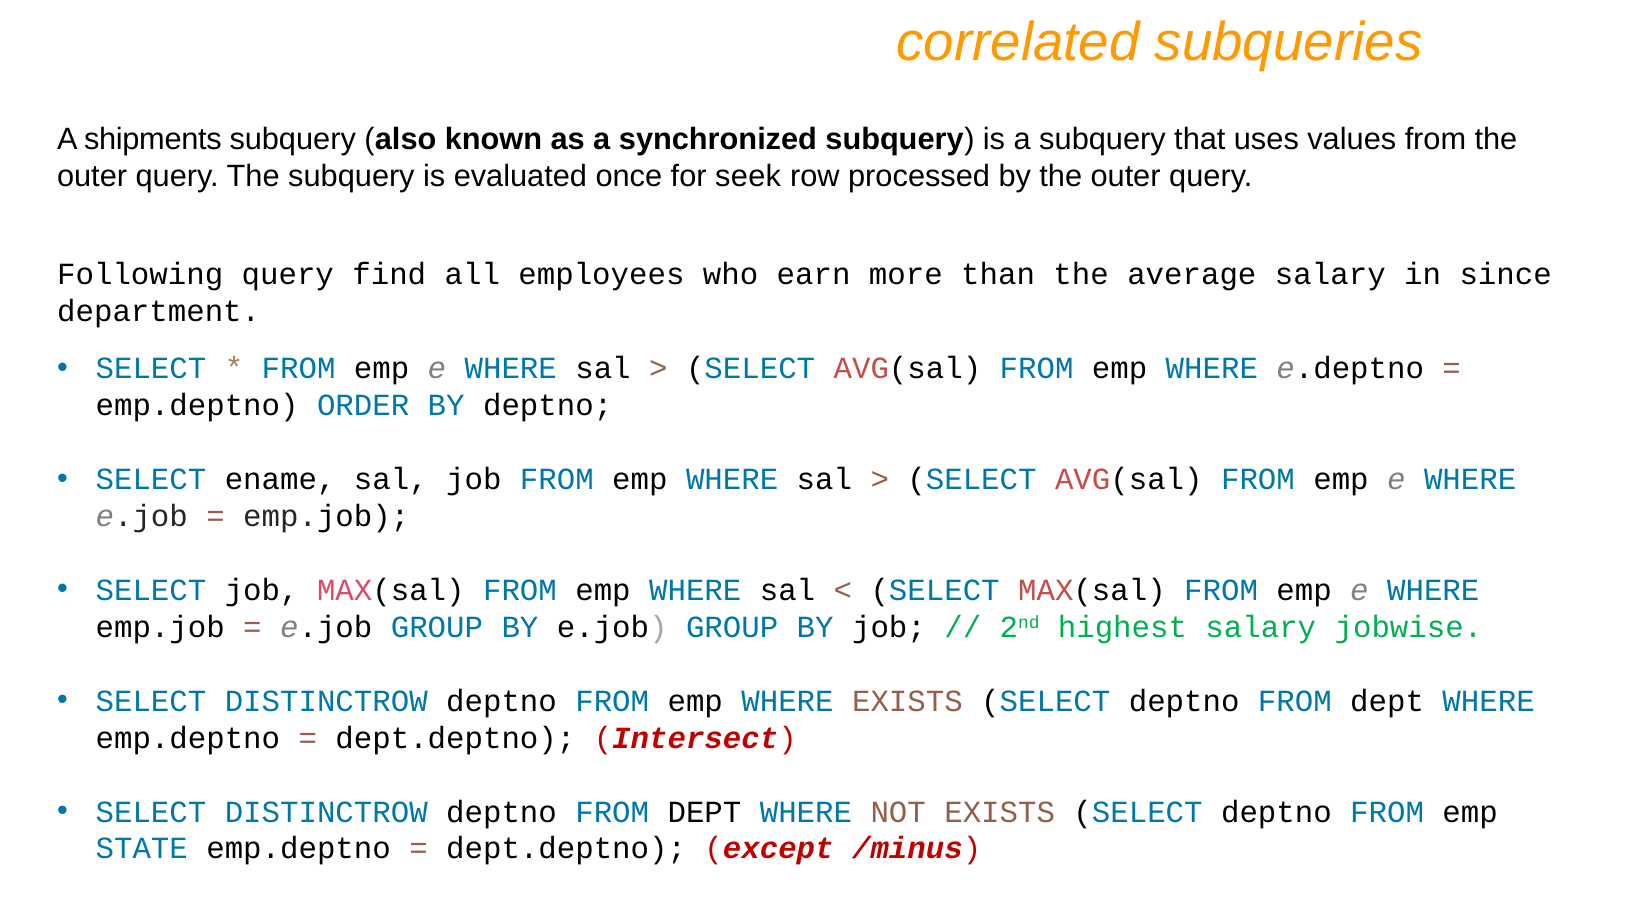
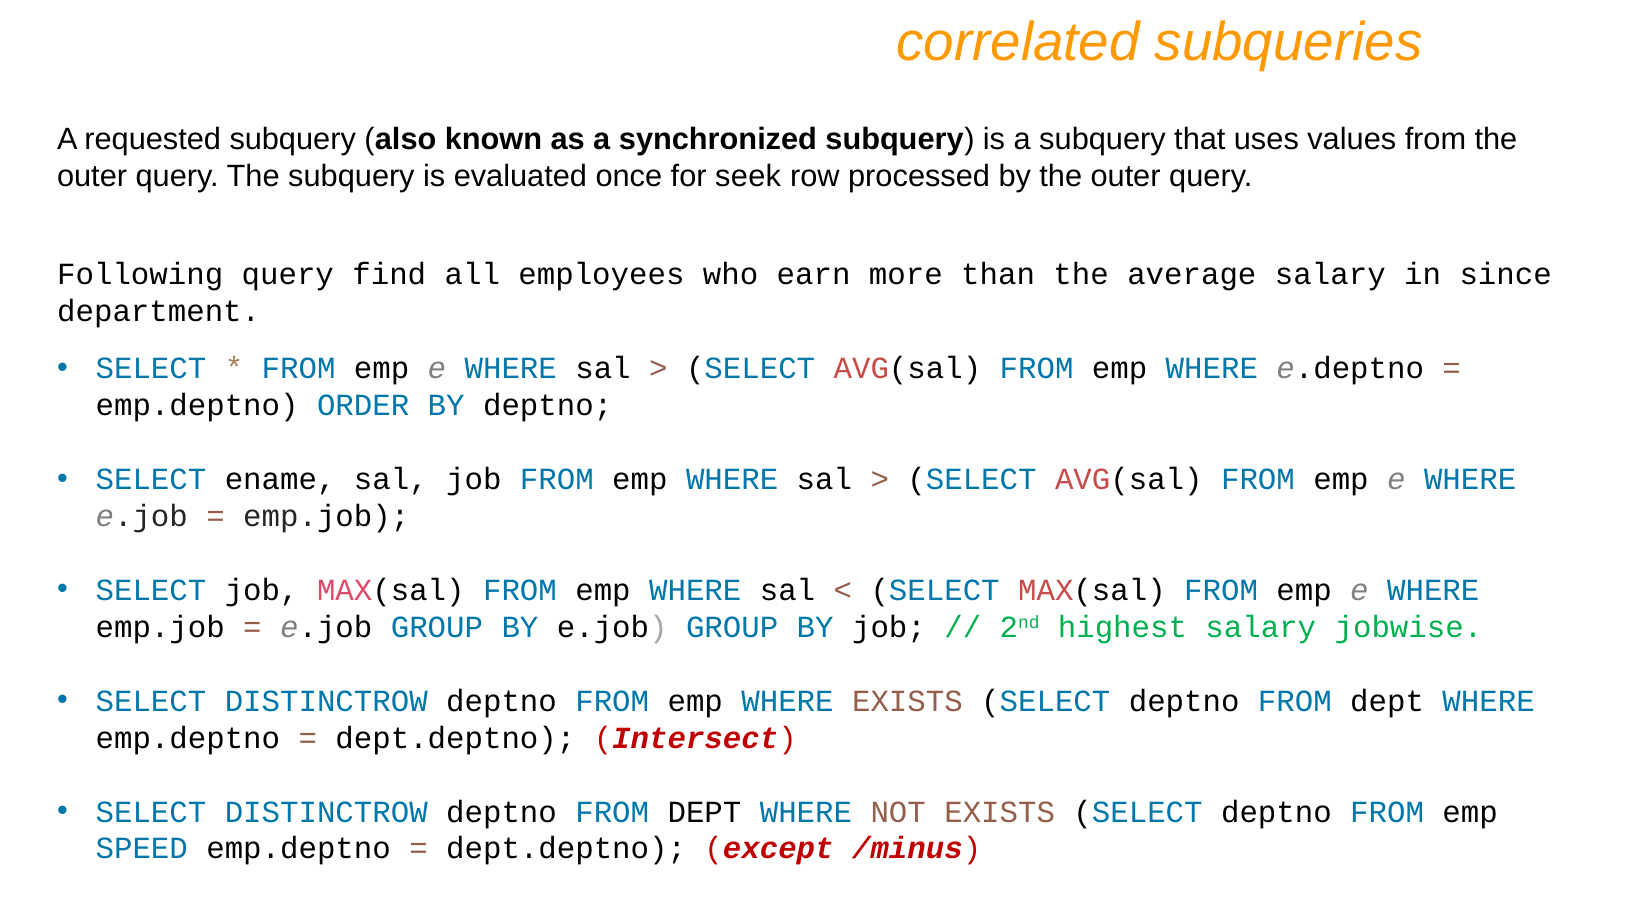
shipments: shipments -> requested (153, 139)
STATE: STATE -> SPEED (142, 848)
